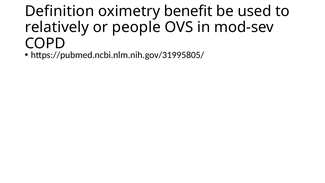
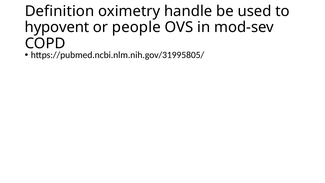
benefit: benefit -> handle (188, 11)
relatively: relatively -> hypovent (57, 27)
